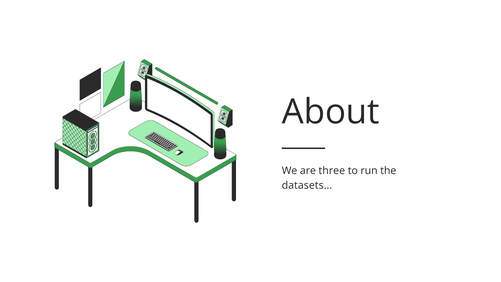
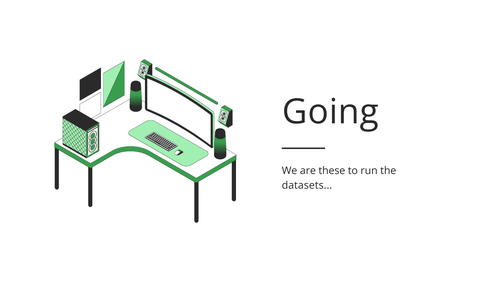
About: About -> Going (331, 112)
three: three -> these (332, 171)
